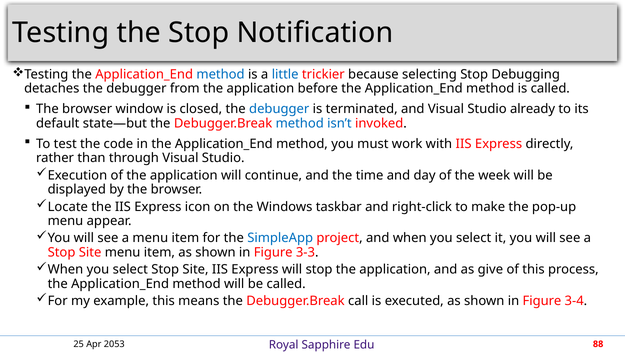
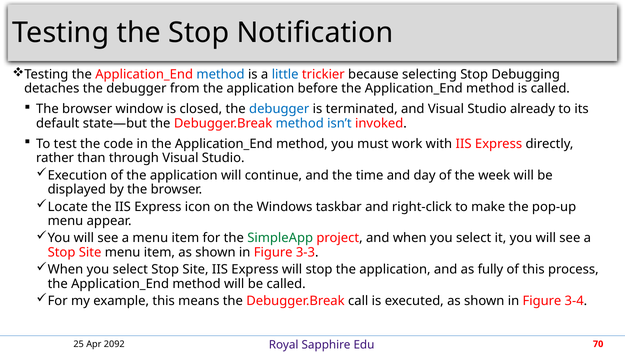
SimpleApp colour: blue -> green (280, 238)
give: give -> fully (490, 269)
2053: 2053 -> 2092 (114, 344)
88: 88 -> 70 (598, 344)
